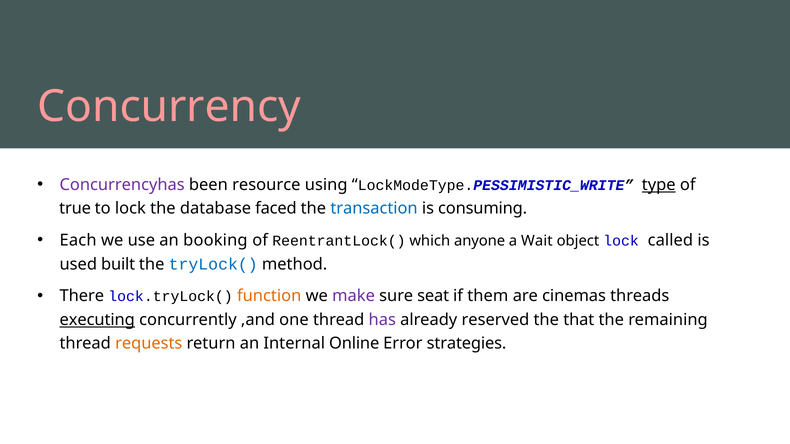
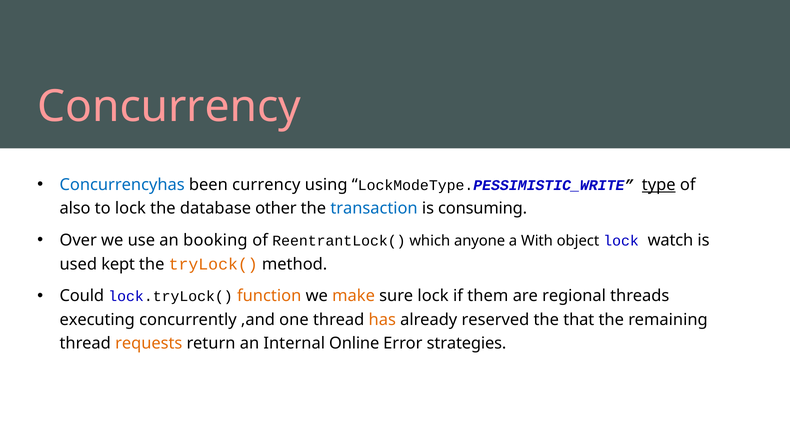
Concurrencyhas colour: purple -> blue (122, 185)
resource: resource -> currency (266, 185)
true: true -> also (75, 209)
faced: faced -> other (276, 209)
Each: Each -> Over (78, 241)
Wait: Wait -> With (537, 241)
called: called -> watch (671, 241)
built: built -> kept (118, 264)
tryLock( colour: blue -> orange (213, 264)
There: There -> Could (82, 296)
make colour: purple -> orange (354, 296)
sure seat: seat -> lock (433, 296)
cinemas: cinemas -> regional (574, 296)
executing underline: present -> none (97, 320)
has colour: purple -> orange (382, 320)
